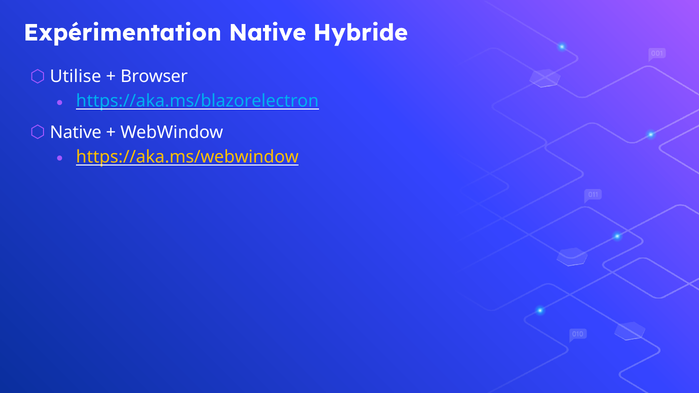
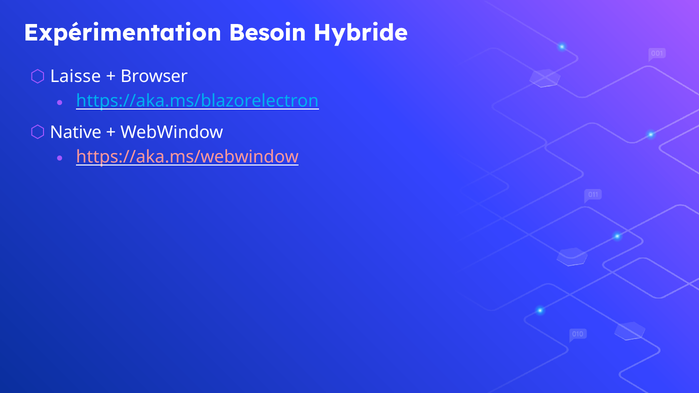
Expérimentation Native: Native -> Besoin (267, 33)
Utilise: Utilise -> Laisse (76, 77)
https://aka.ms/webwindow colour: yellow -> pink (187, 157)
